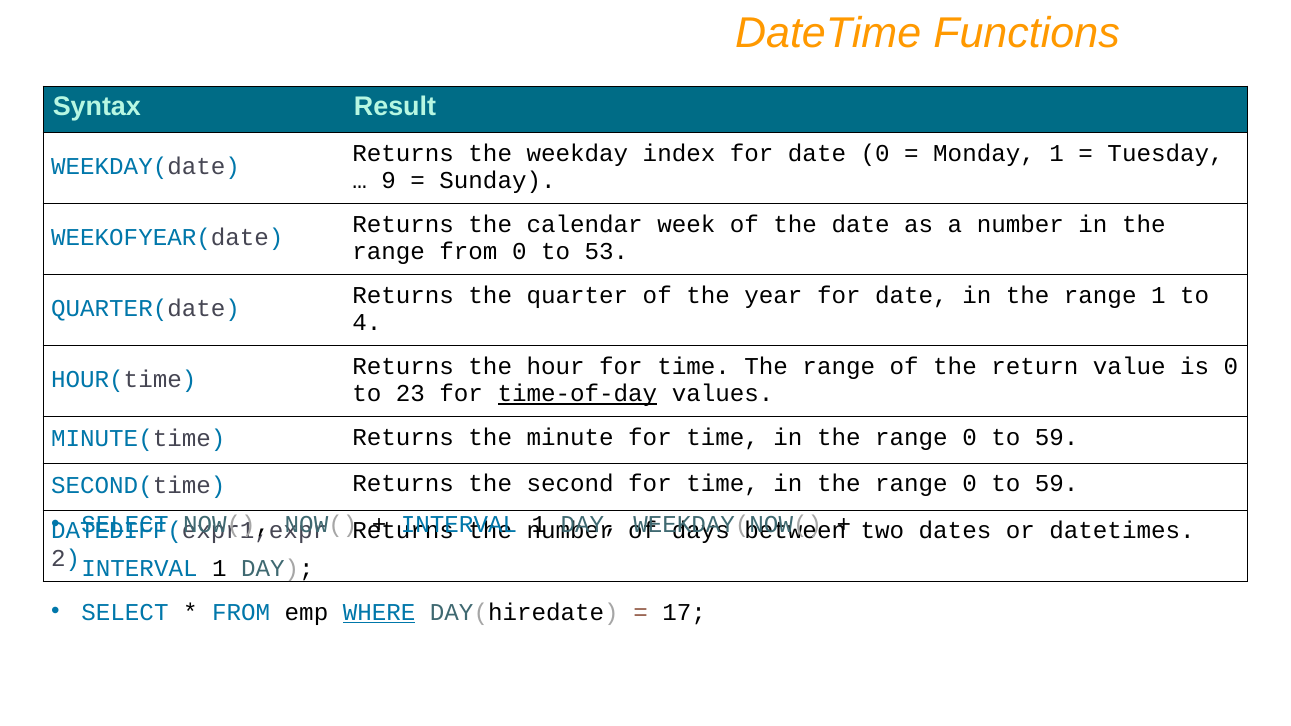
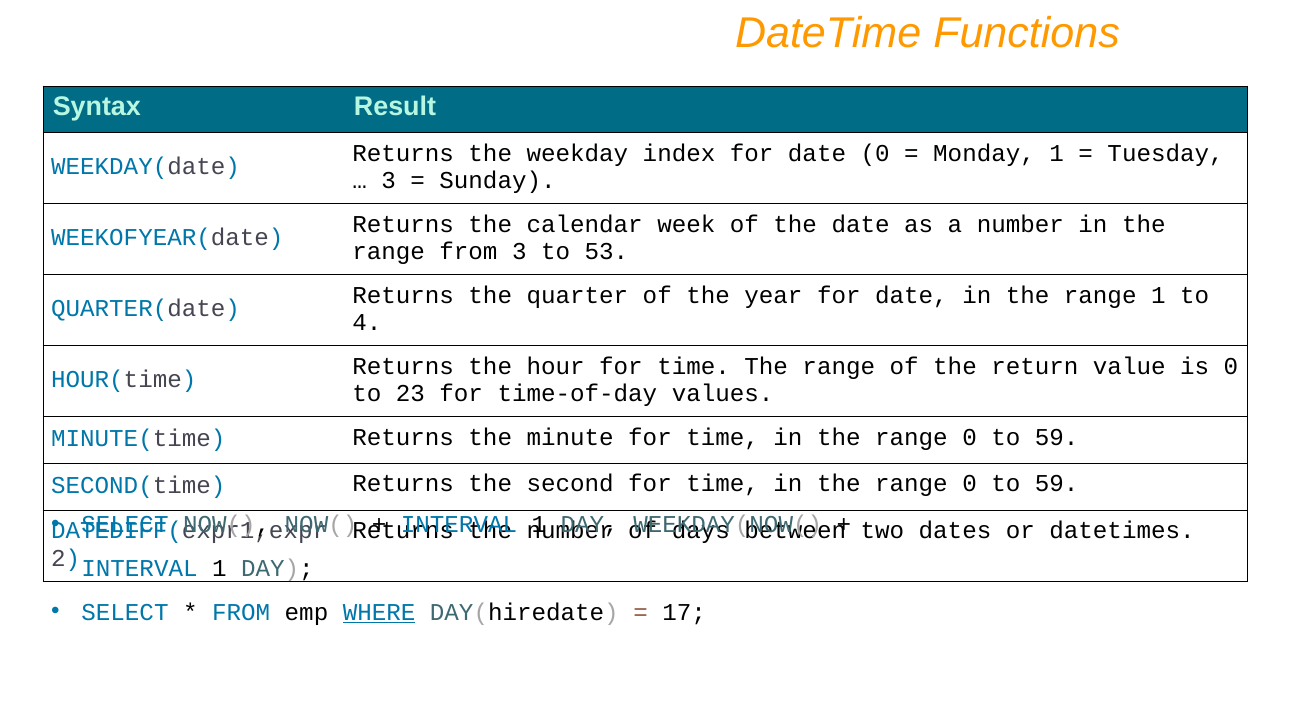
9: 9 -> 3 (389, 181)
from 0: 0 -> 3 (519, 252)
time-of-day underline: present -> none (577, 394)
